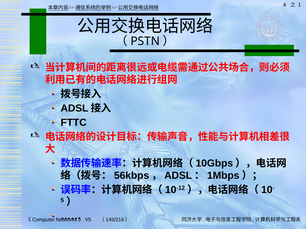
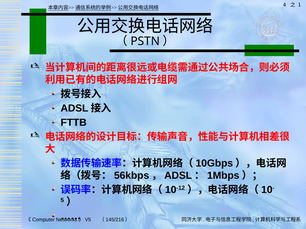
FTTC: FTTC -> FTTB (74, 123)
